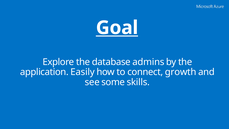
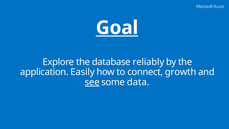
admins: admins -> reliably (148, 62)
see underline: none -> present (92, 82)
skills: skills -> data (138, 82)
